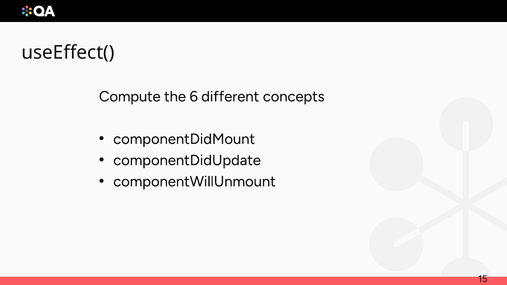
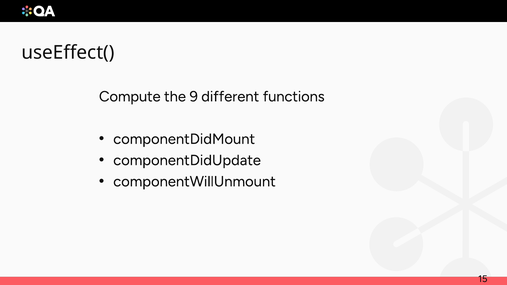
6: 6 -> 9 (194, 97)
concepts: concepts -> functions (294, 97)
